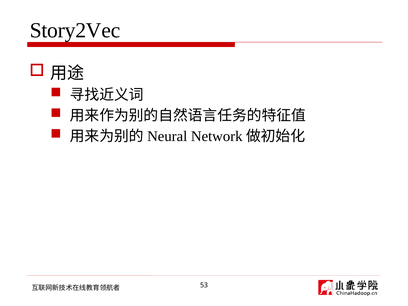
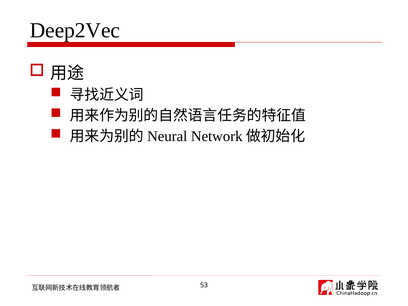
Story2Vec: Story2Vec -> Deep2Vec (75, 30)
